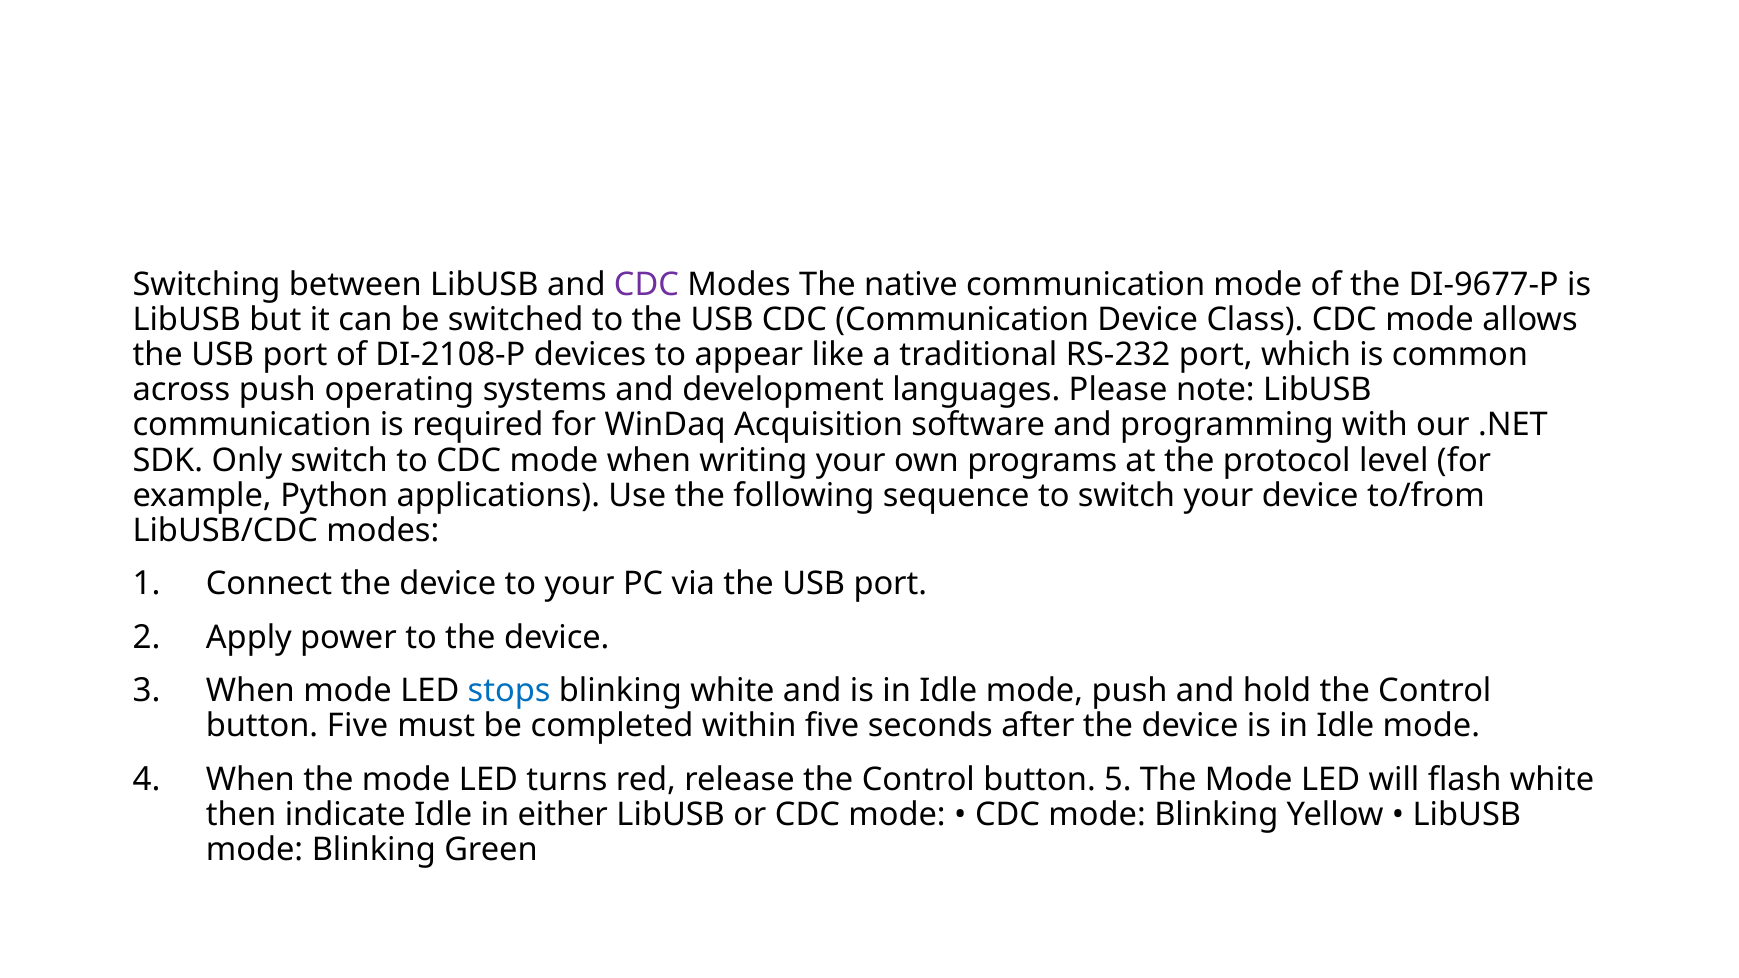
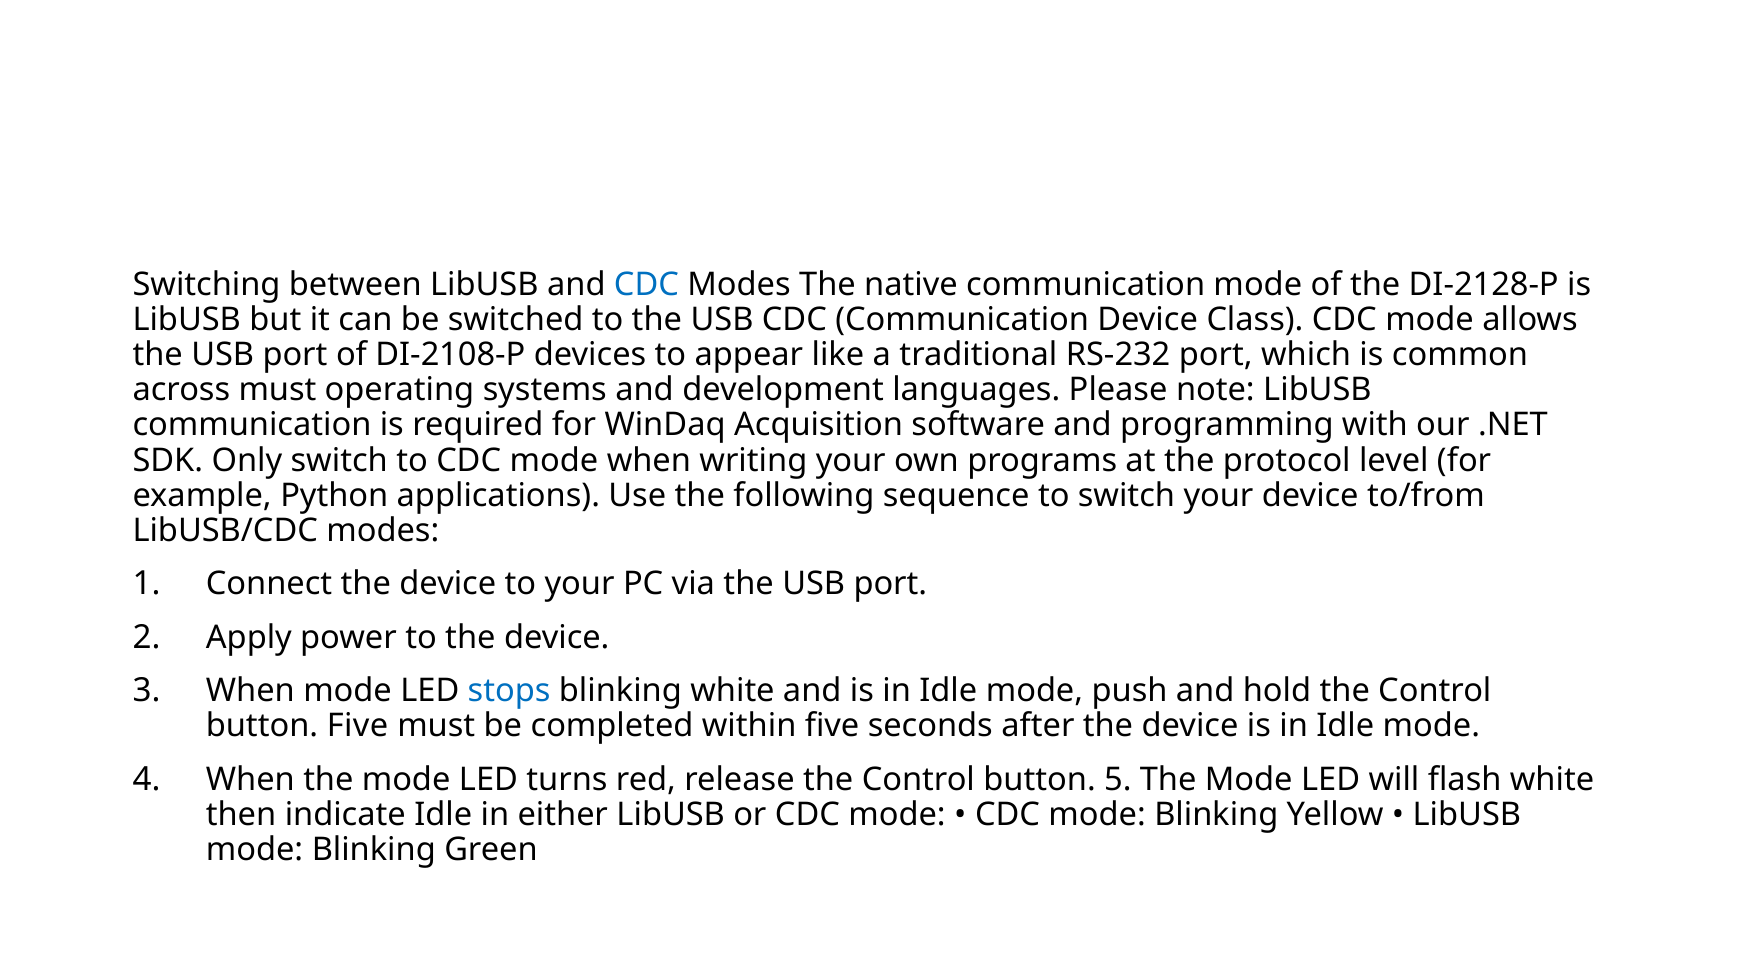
CDC colour: purple -> blue (646, 284)
DI-9677-P: DI-9677-P -> DI-2128-P (1484, 284)
across push: push -> must (277, 390)
